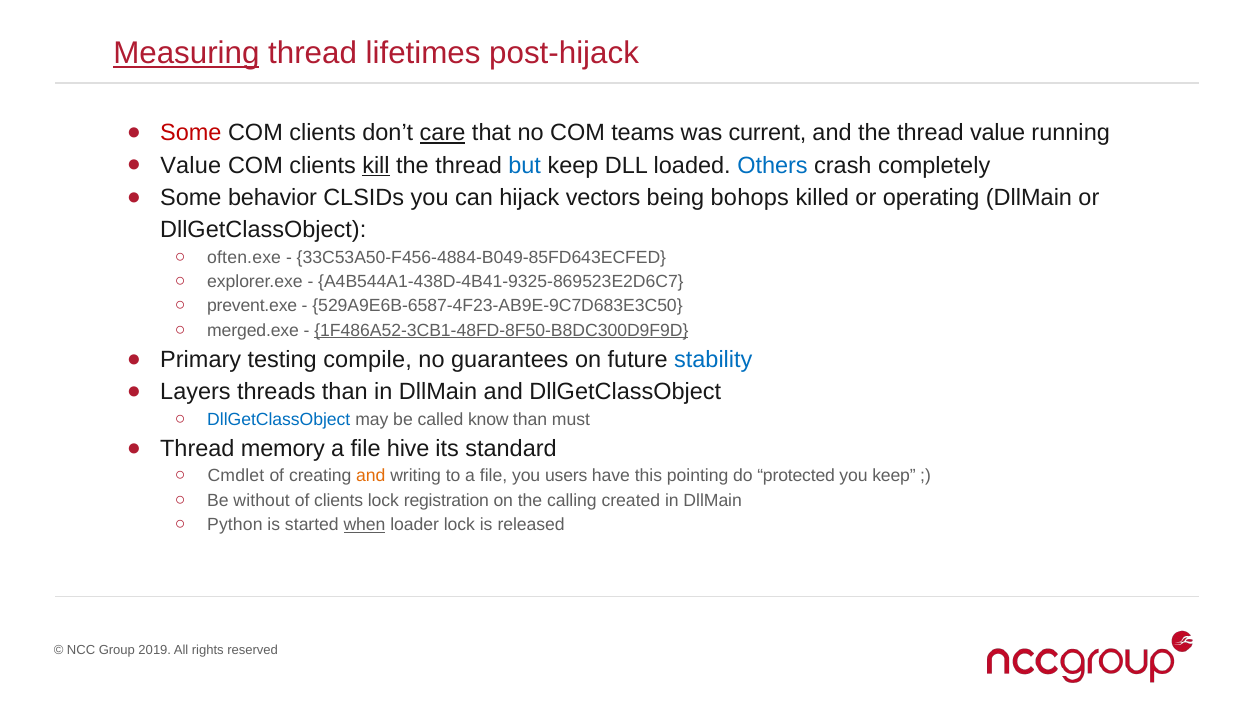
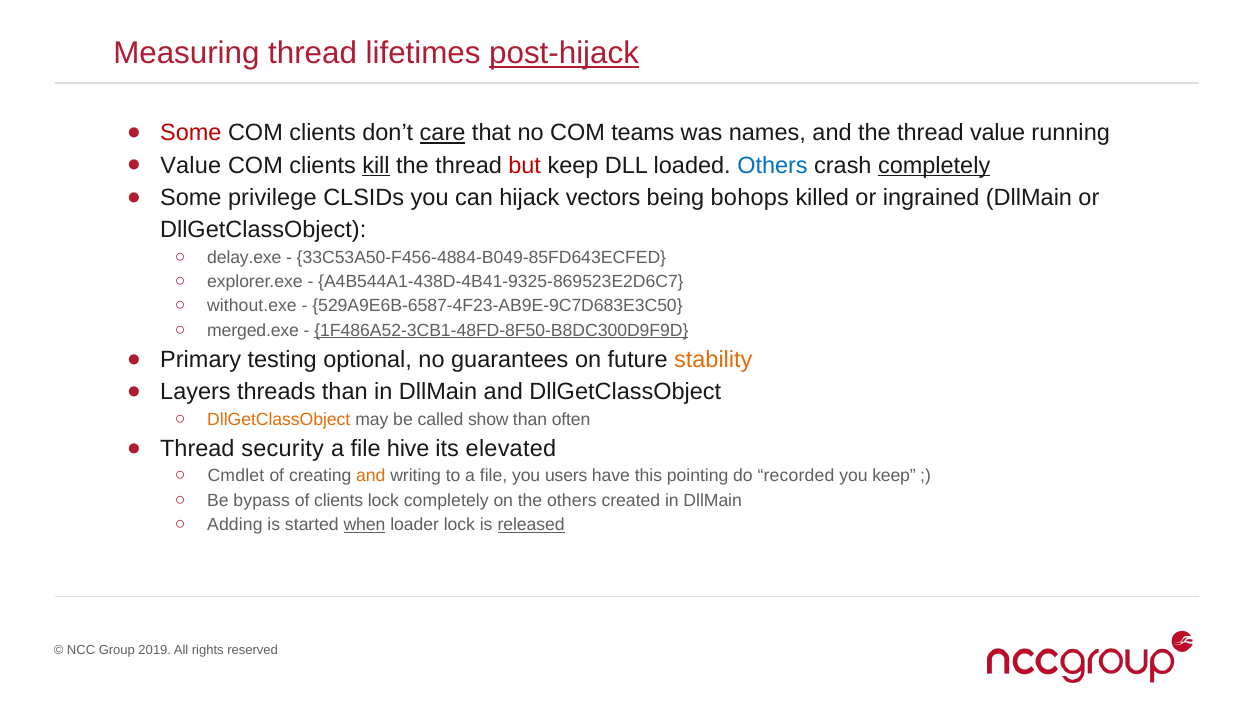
Measuring underline: present -> none (186, 54)
post-hijack underline: none -> present (564, 54)
current: current -> names (767, 133)
but colour: blue -> red (525, 165)
completely underline: none -> present (934, 165)
behavior: behavior -> privilege (272, 198)
operating: operating -> ingrained (931, 198)
often.exe: often.exe -> delay.exe (244, 257)
prevent.exe: prevent.exe -> without.exe (252, 306)
compile: compile -> optional (368, 360)
stability colour: blue -> orange (713, 360)
DllGetClassObject colour: blue -> orange (279, 419)
know: know -> show (488, 419)
must: must -> often (571, 419)
memory: memory -> security (283, 449)
standard: standard -> elevated (511, 449)
protected: protected -> recorded (796, 476)
without: without -> bypass (262, 500)
lock registration: registration -> completely (446, 500)
the calling: calling -> others (572, 500)
Python: Python -> Adding (235, 525)
released underline: none -> present (531, 525)
